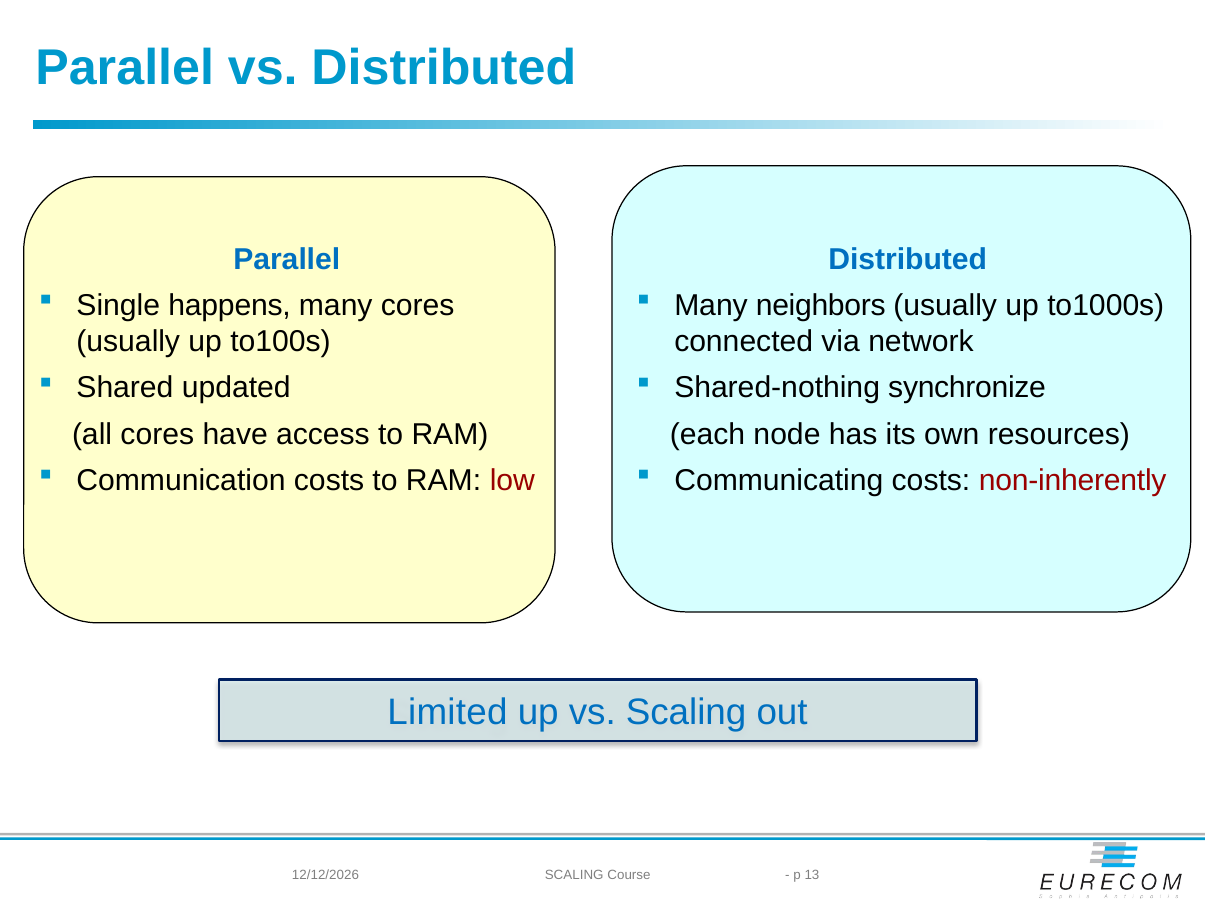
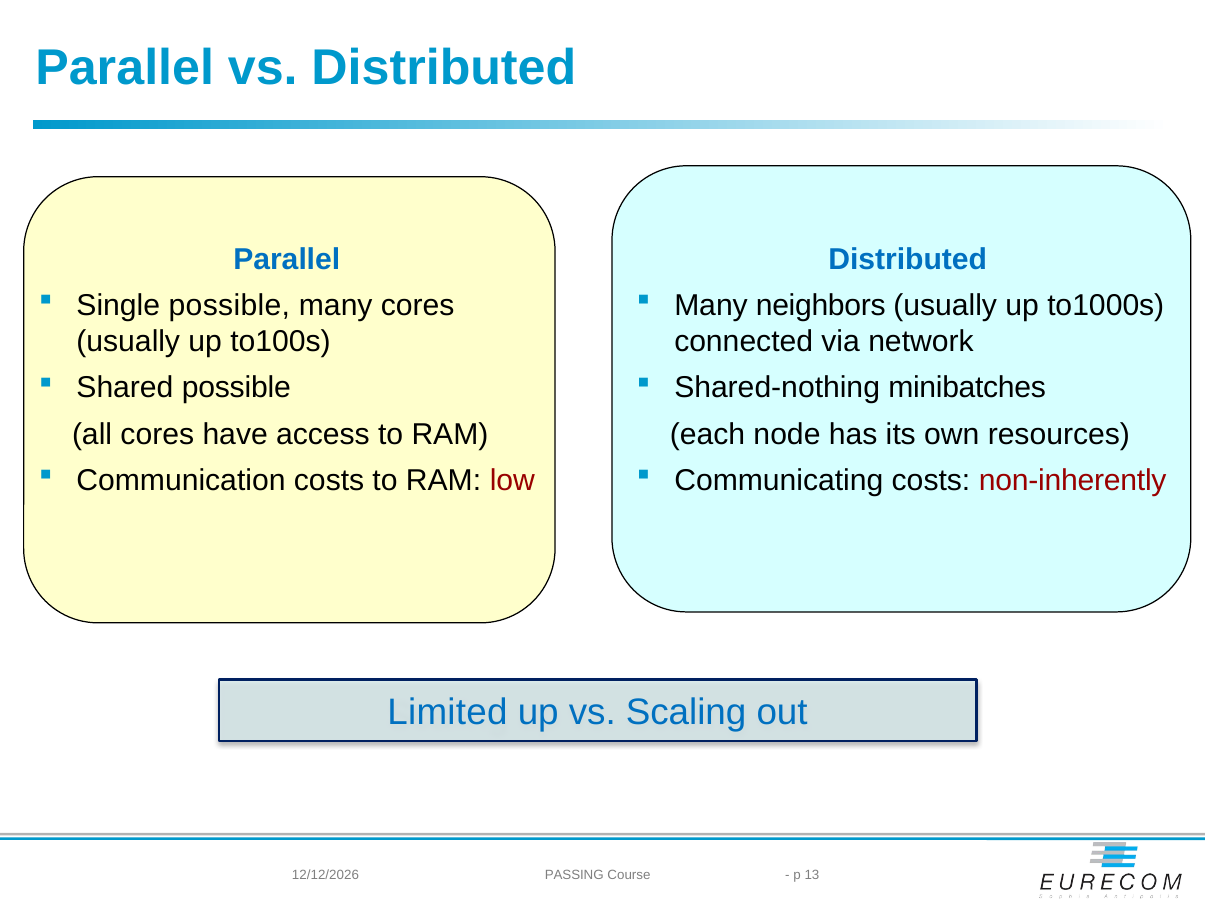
Single happens: happens -> possible (229, 306)
Shared updated: updated -> possible (236, 388)
synchronize: synchronize -> minibatches (967, 388)
SCALING: SCALING -> PASSING (574, 875)
